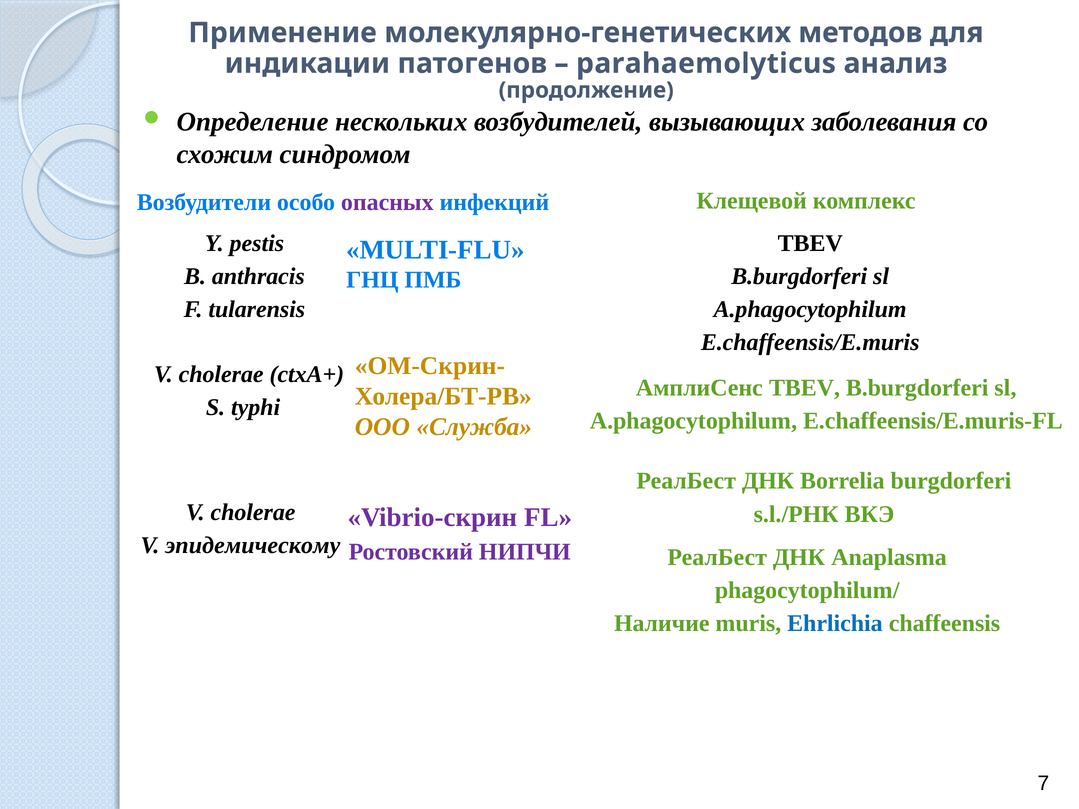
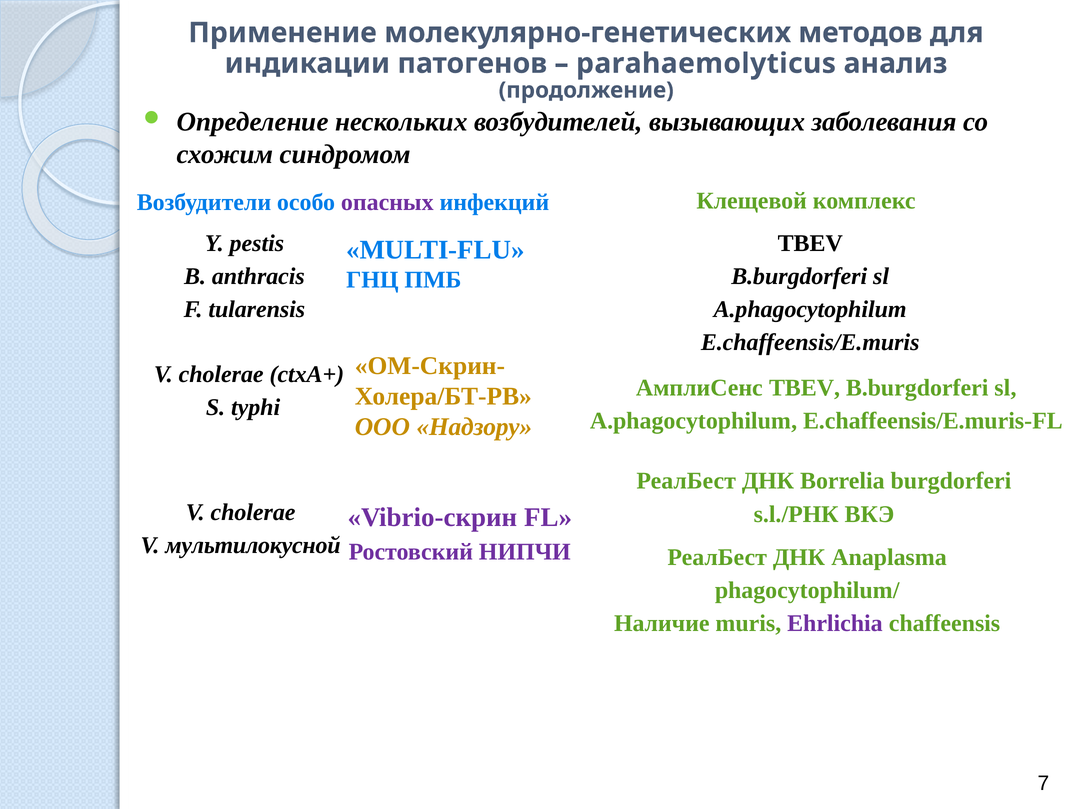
Служба: Служба -> Надзору (474, 427)
эпидемическому: эпидемическому -> мультилокусной (253, 546)
Ehrlichia colour: blue -> purple (835, 624)
